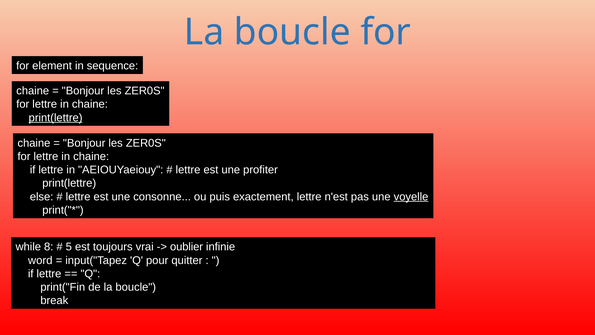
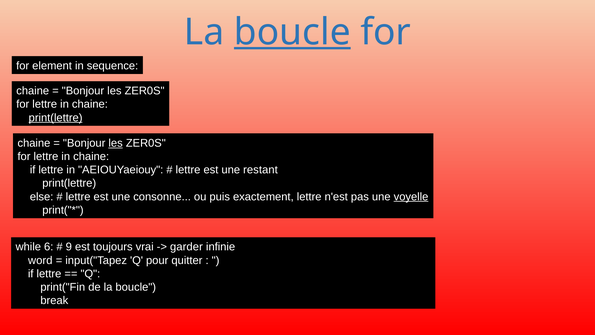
boucle underline: none -> present (292, 32)
les underline: none -> present (116, 143)
profiter: profiter -> restant (260, 170)
8: 8 -> 6 (49, 247)
5: 5 -> 9 (69, 247)
oublier: oublier -> garder (186, 247)
